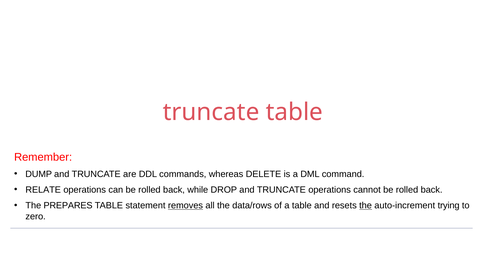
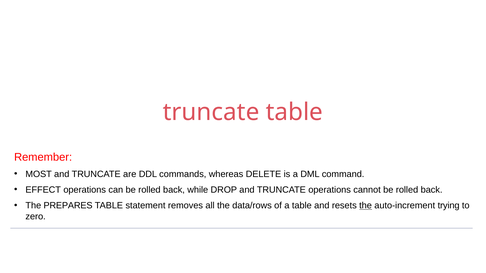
DUMP: DUMP -> MOST (39, 174)
RELATE: RELATE -> EFFECT (43, 190)
removes underline: present -> none (185, 206)
